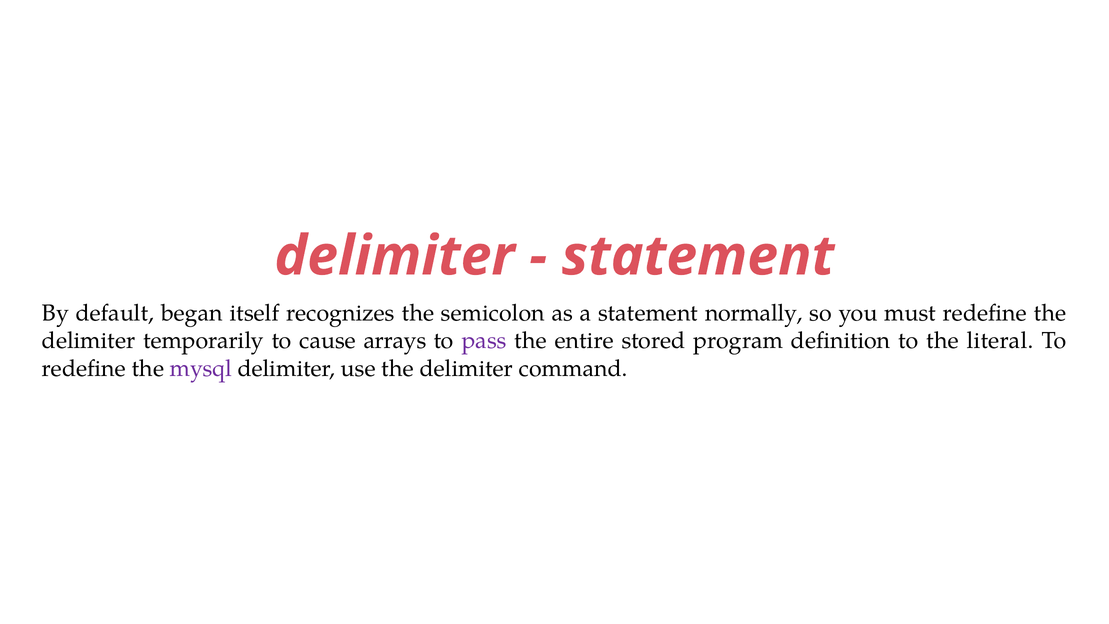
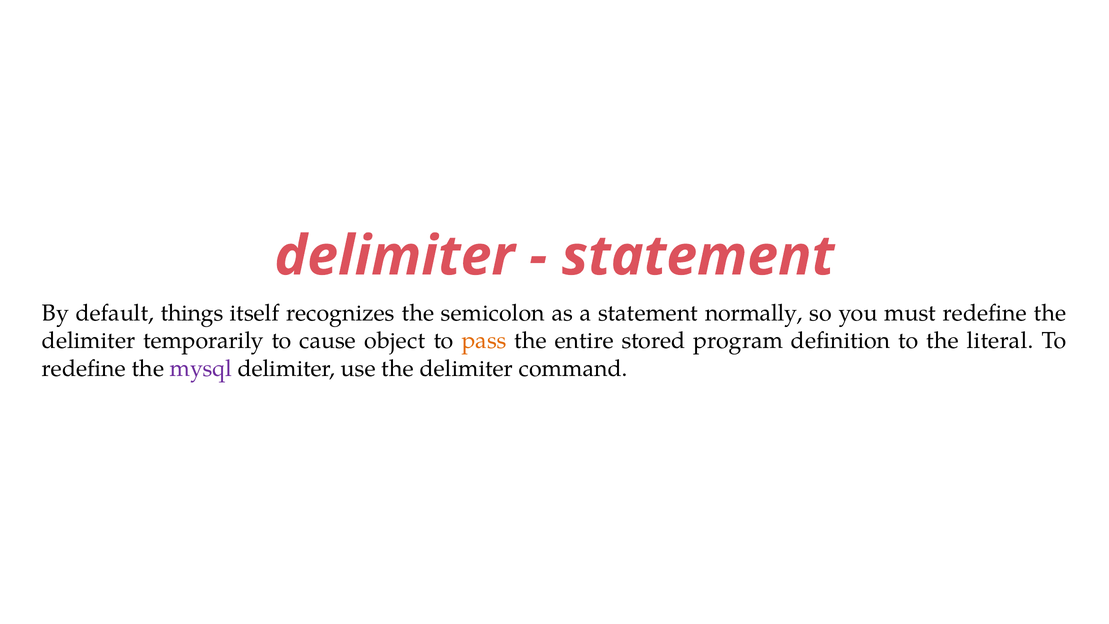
began: began -> things (192, 313)
arrays: arrays -> object (395, 341)
pass colour: purple -> orange (484, 341)
